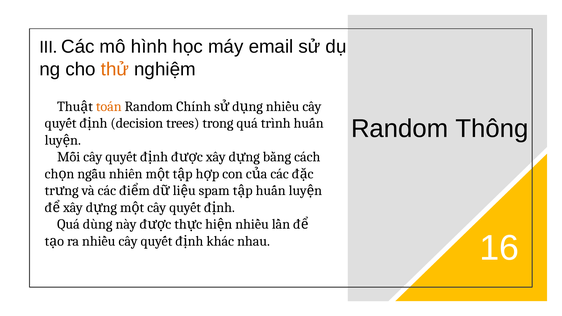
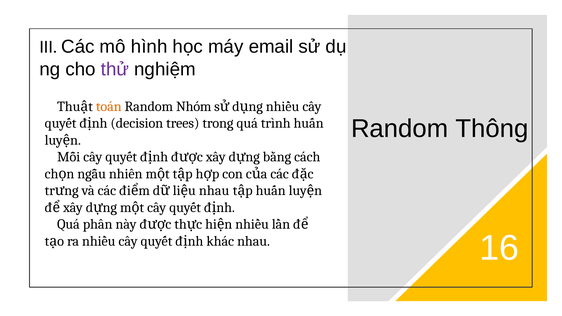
thử colour: orange -> purple (115, 69)
Chính: Chính -> Nhóm (194, 106)
spam: spam -> nhau (214, 191)
dùng: dùng -> phân (98, 224)
